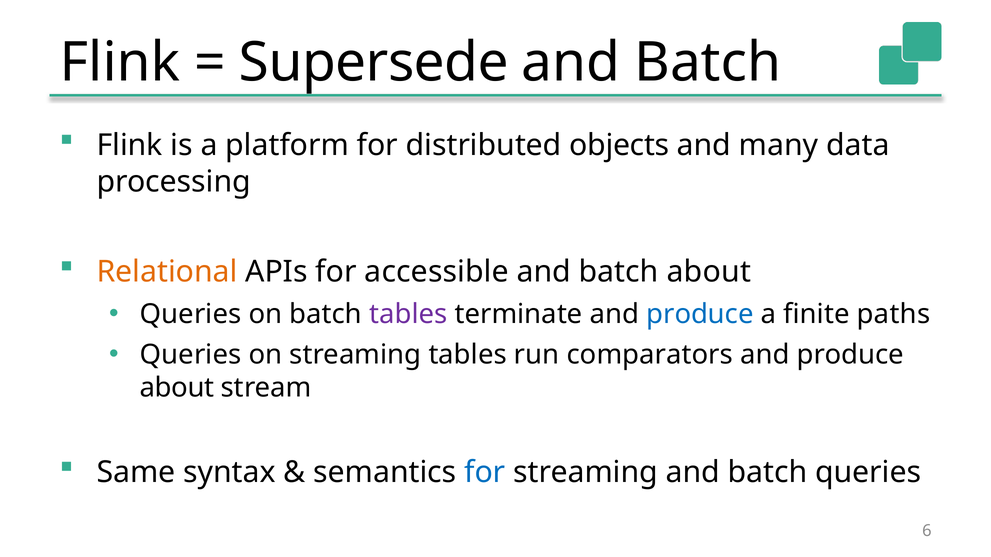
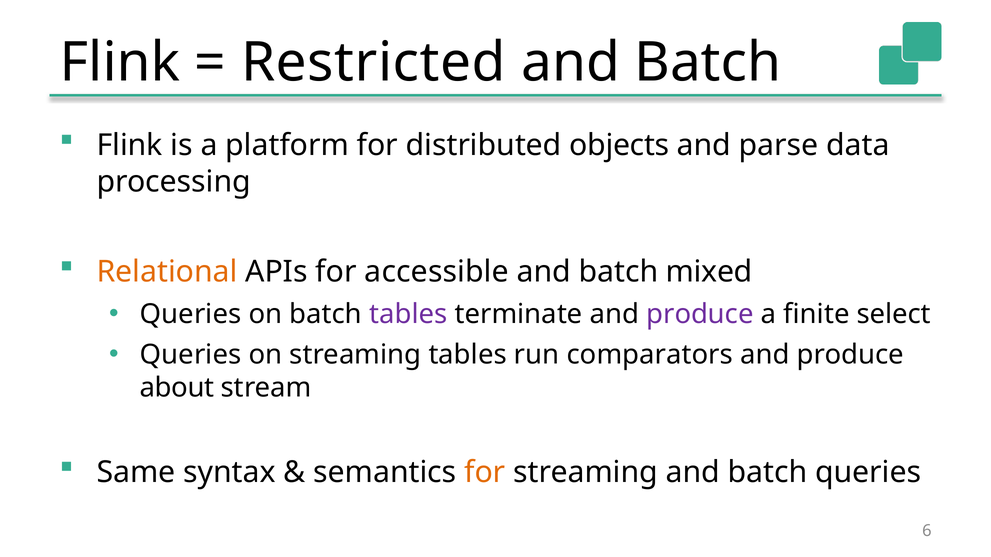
Supersede: Supersede -> Restricted (373, 63)
many: many -> parse (779, 146)
batch about: about -> mixed (709, 272)
produce colour: blue -> purple (700, 314)
paths: paths -> select (894, 314)
for colour: blue -> orange (485, 473)
